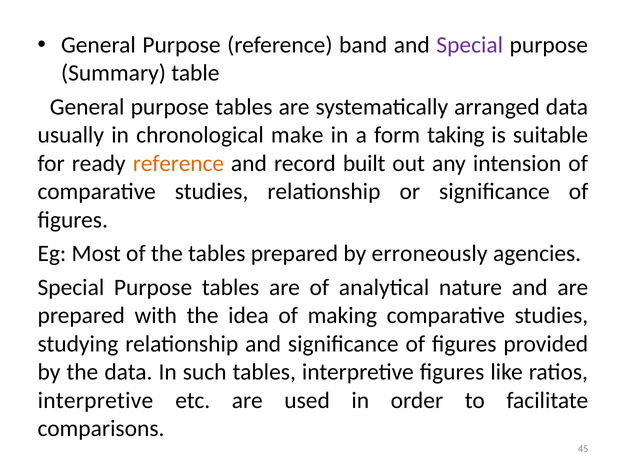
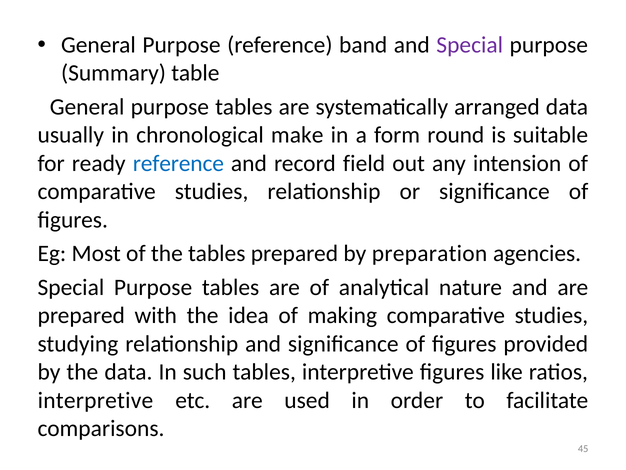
taking: taking -> round (456, 135)
reference colour: orange -> blue (178, 163)
built: built -> field (364, 163)
erroneously: erroneously -> preparation (430, 253)
